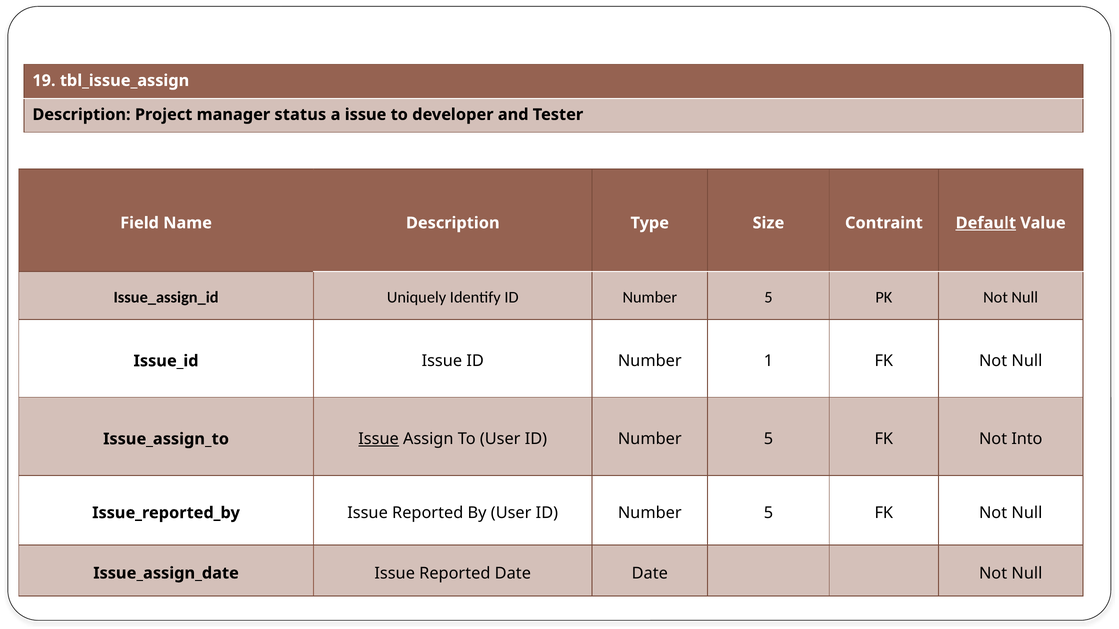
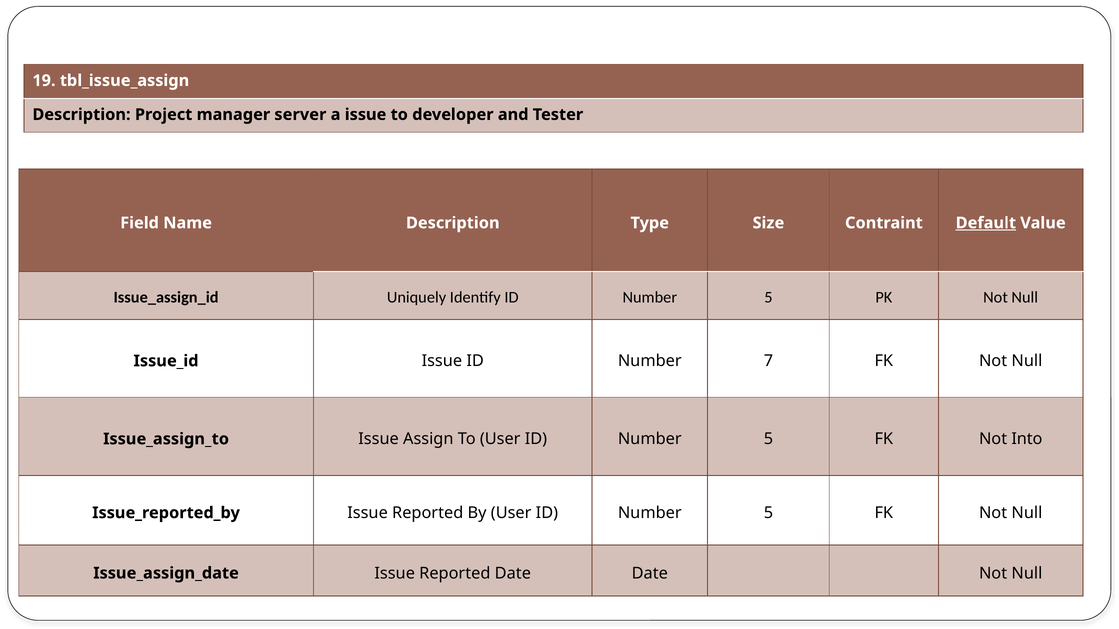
status: status -> server (300, 115)
1: 1 -> 7 (768, 361)
Issue underline: present -> none (379, 439)
